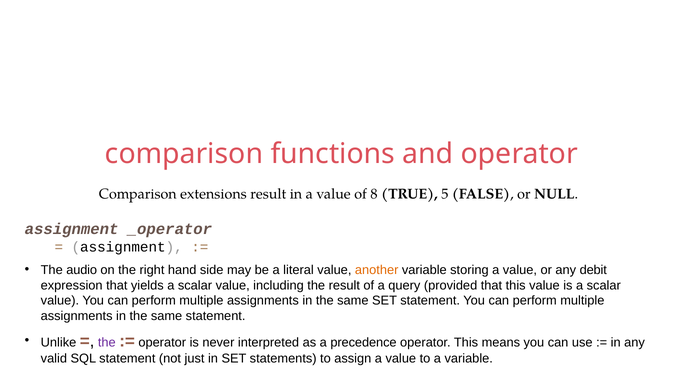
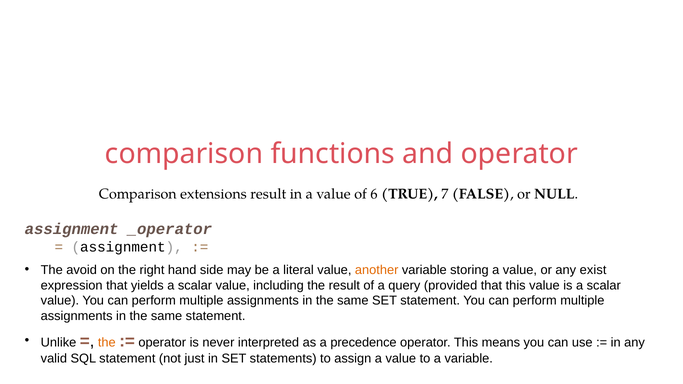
8: 8 -> 6 (374, 194)
5: 5 -> 7 (445, 194)
audio: audio -> avoid (82, 270)
debit: debit -> exist (593, 270)
the colour: purple -> orange (107, 343)
